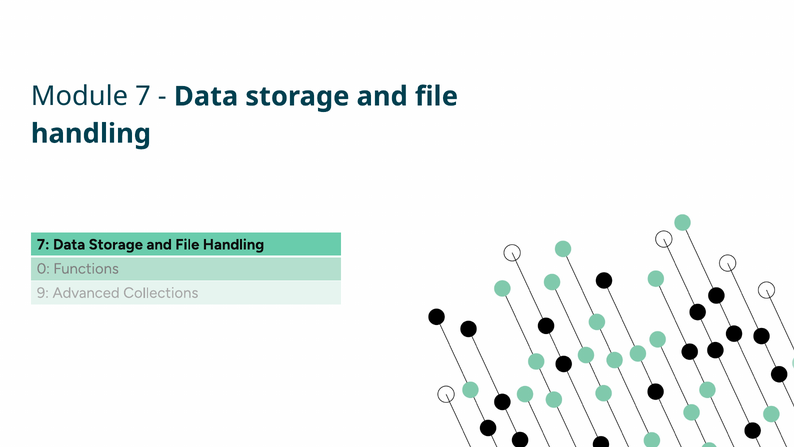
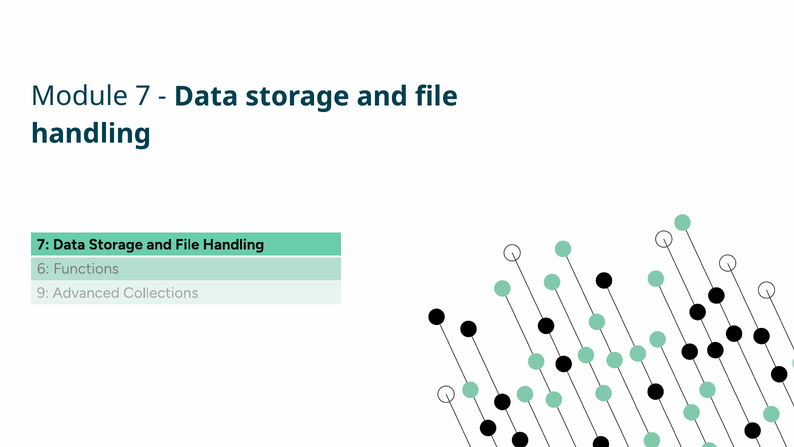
0: 0 -> 6 (43, 268)
